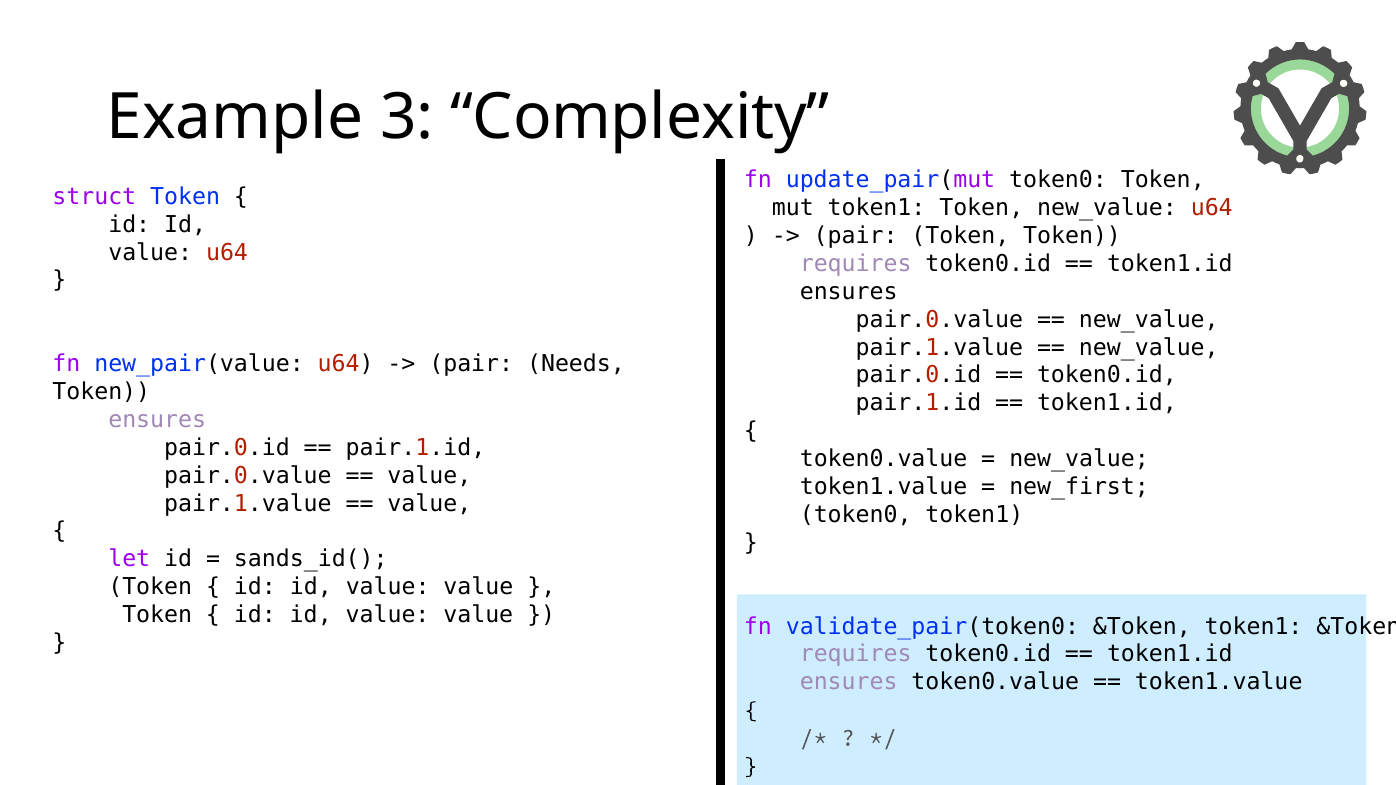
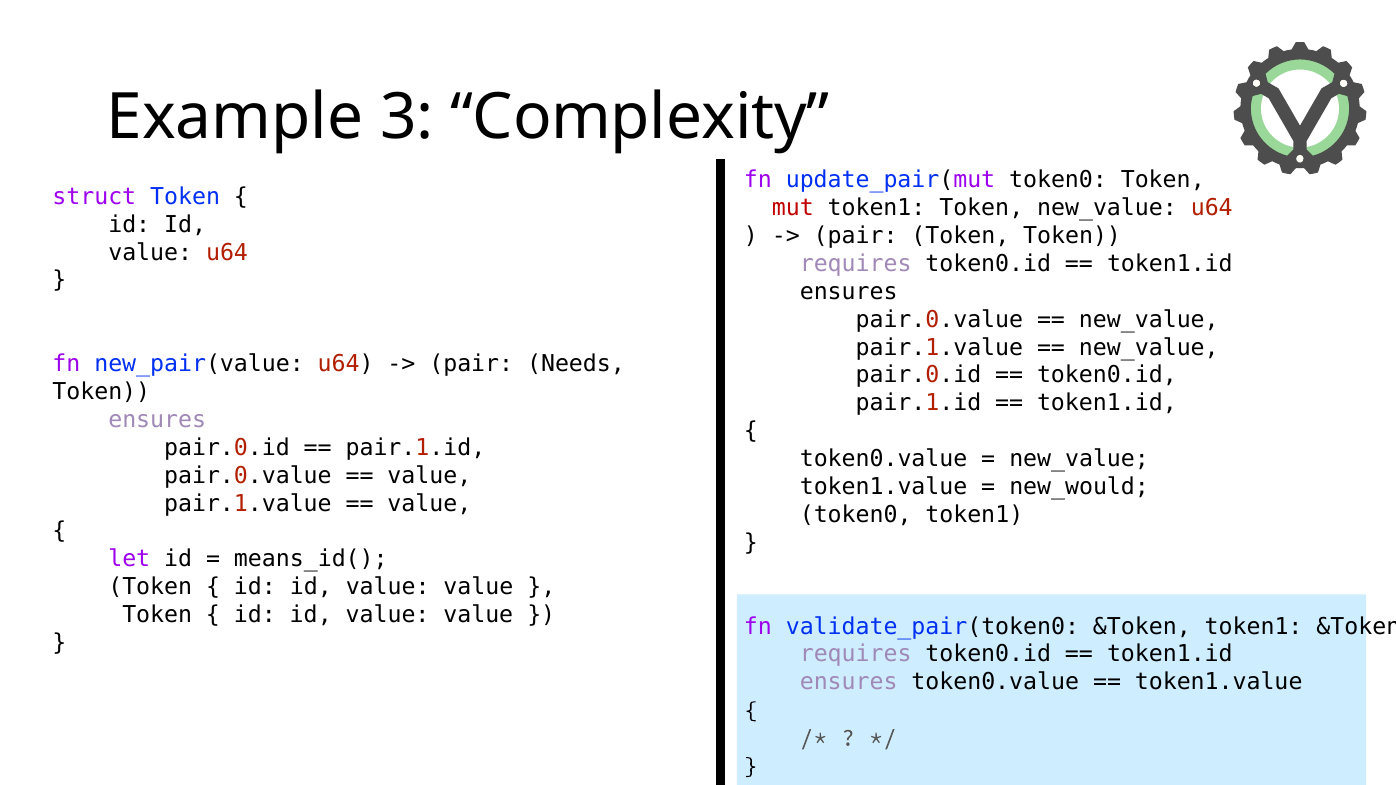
mut colour: black -> red (793, 208)
new_first: new_first -> new_would (1079, 487)
sands_id(: sands_id( -> means_id( (311, 559)
